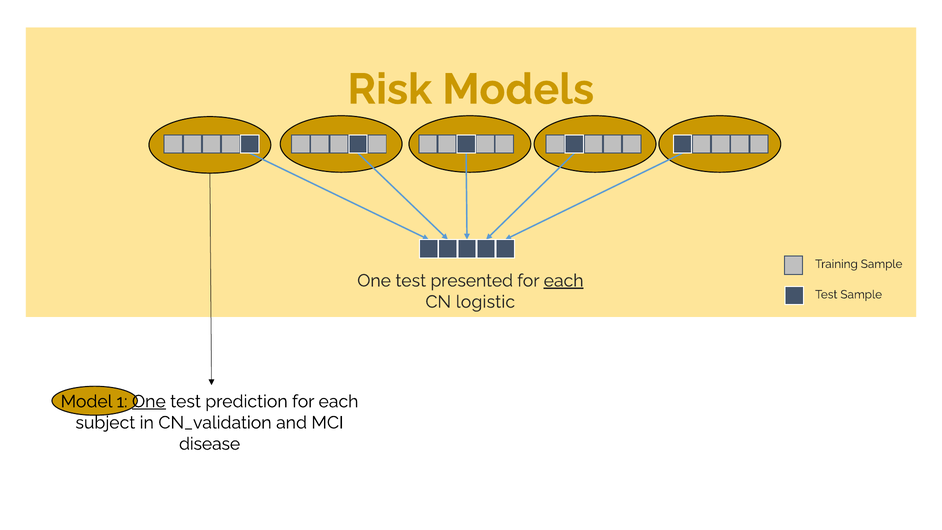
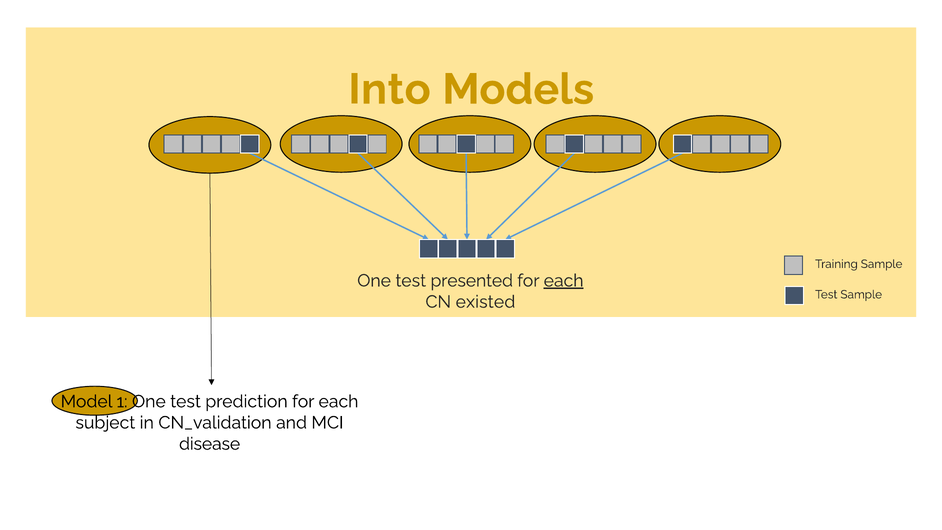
Risk: Risk -> Into (390, 89)
logistic: logistic -> existed (485, 302)
One underline: present -> none (149, 401)
